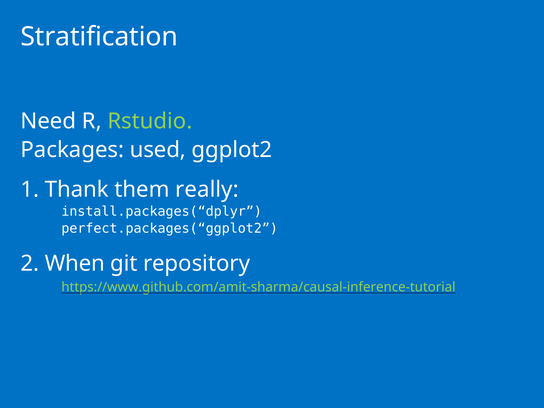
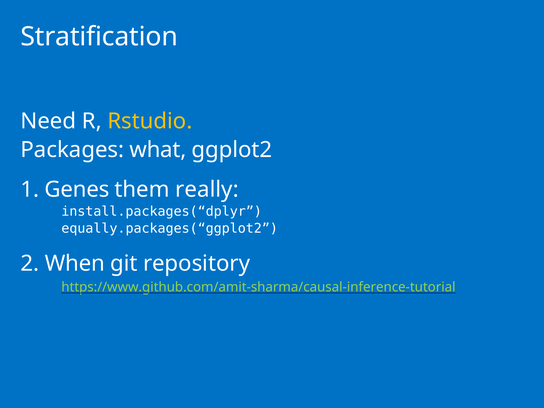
Rstudio colour: light green -> yellow (150, 121)
used: used -> what (158, 150)
Thank: Thank -> Genes (77, 190)
perfect.packages(“ggplot2: perfect.packages(“ggplot2 -> equally.packages(“ggplot2 (170, 229)
